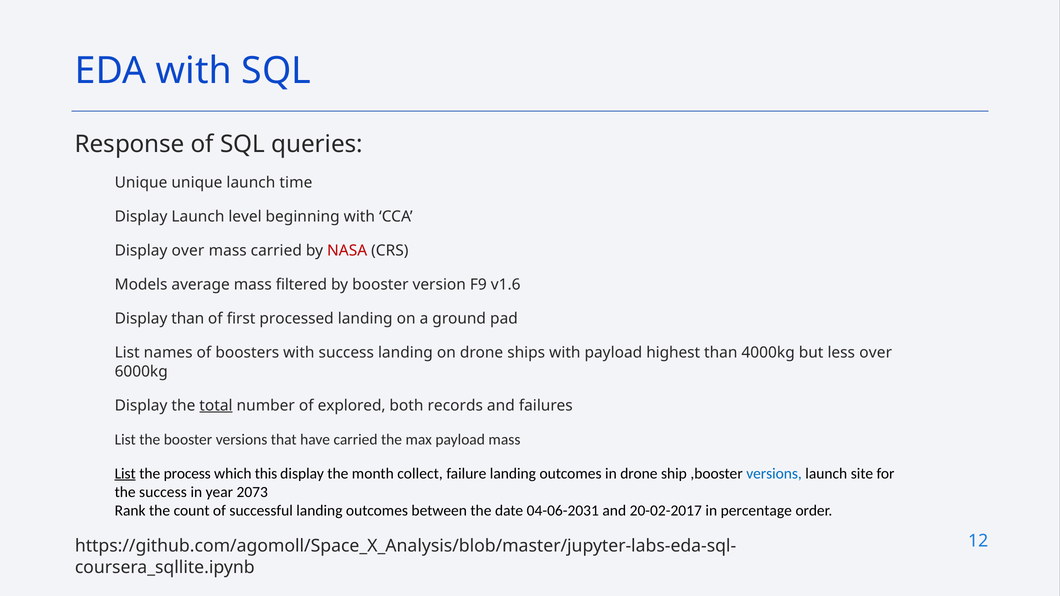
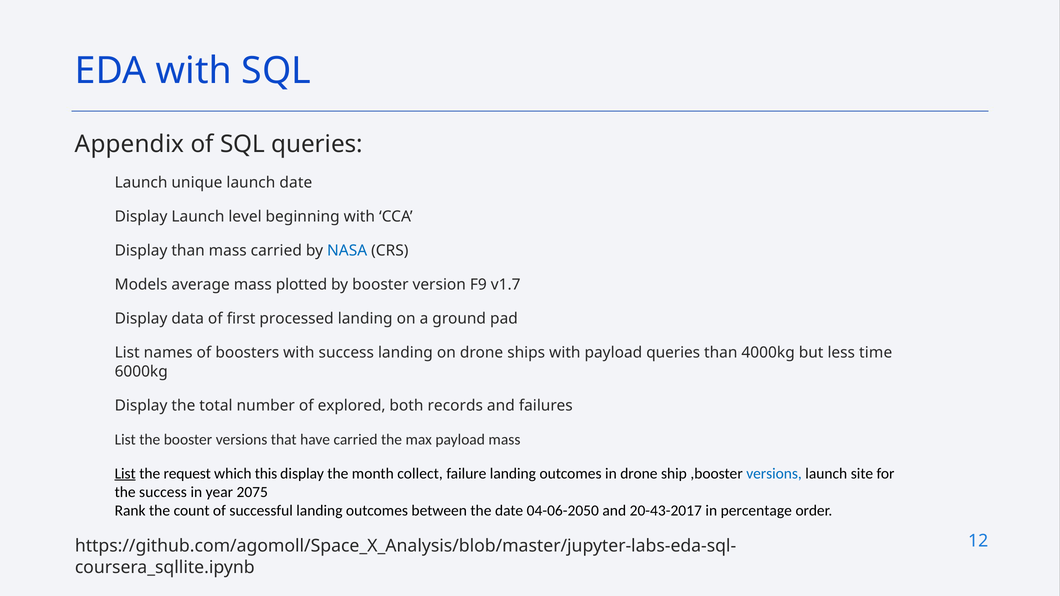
Response: Response -> Appendix (130, 144)
Unique: Unique -> Launch (141, 183)
launch time: time -> date (296, 183)
Display over: over -> than (188, 251)
NASA colour: red -> blue (347, 251)
filtered: filtered -> plotted (301, 285)
v1.6: v1.6 -> v1.7 (506, 285)
Display than: than -> data (188, 319)
payload highest: highest -> queries (673, 353)
less over: over -> time (876, 353)
total underline: present -> none (216, 406)
process: process -> request (187, 474)
2073: 2073 -> 2075 (252, 492)
04-06-2031: 04-06-2031 -> 04-06-2050 (563, 511)
20-02-2017: 20-02-2017 -> 20-43-2017 (666, 511)
